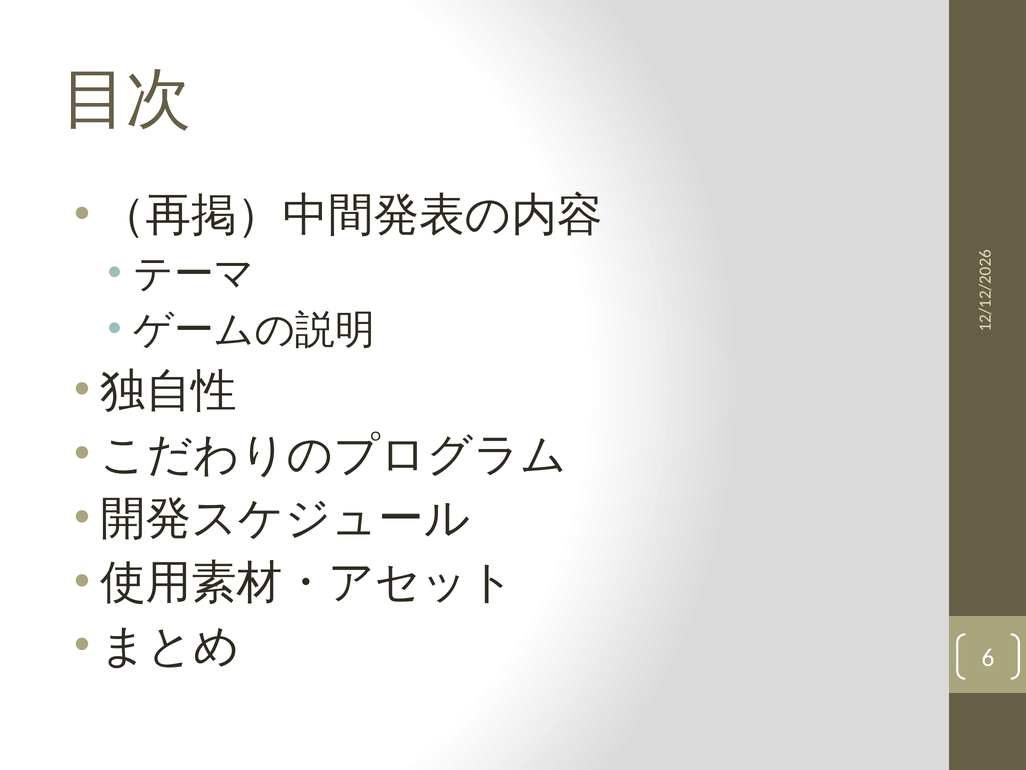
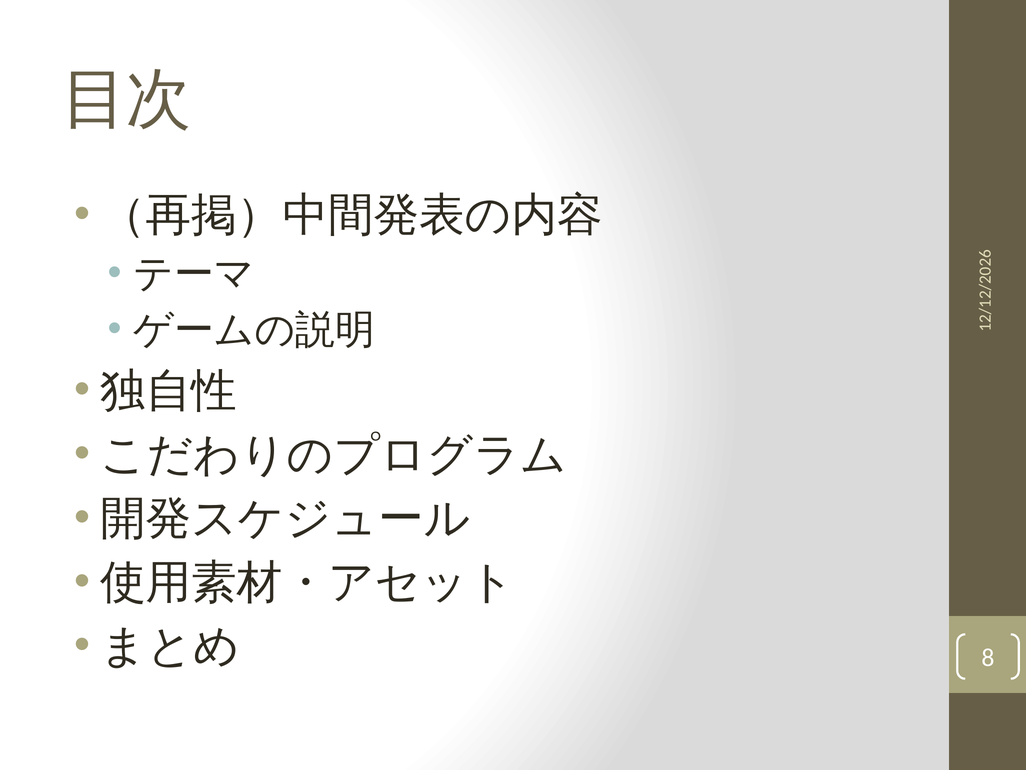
6: 6 -> 8 (988, 658)
